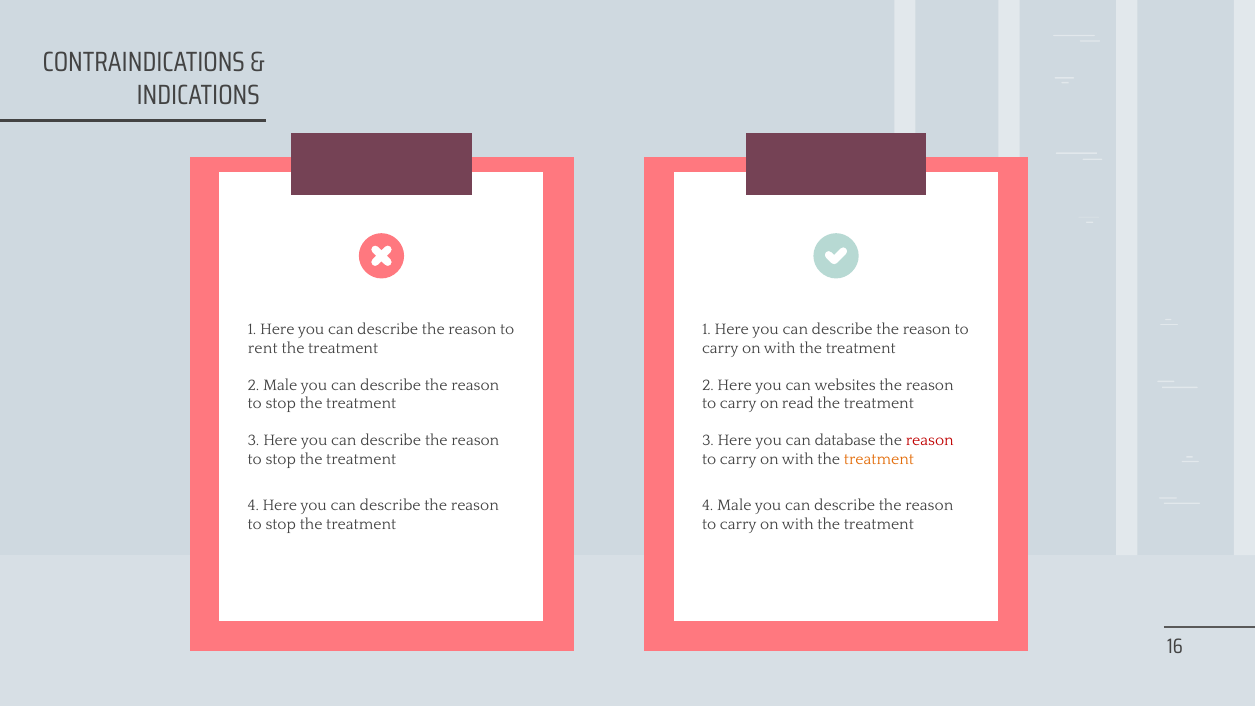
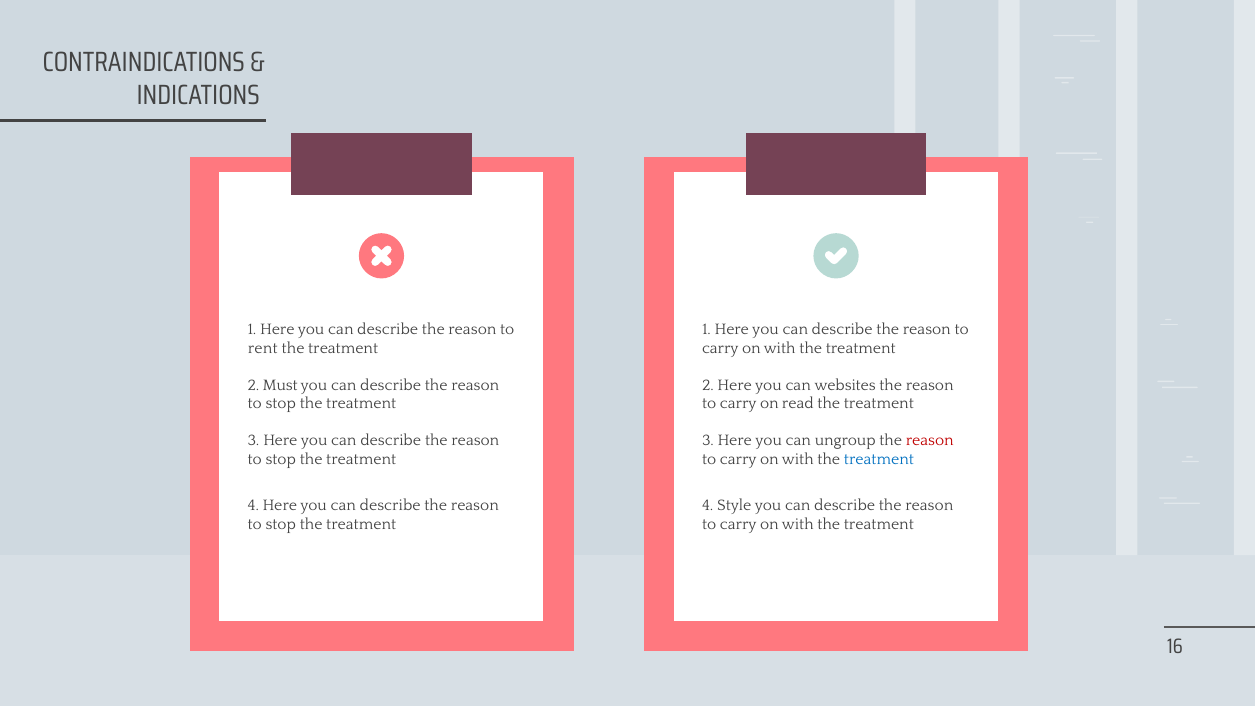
2 Male: Male -> Must (280, 385)
database: database -> ungroup (845, 441)
treatment colour: orange -> blue (879, 460)
4 Male: Male -> Style (734, 506)
